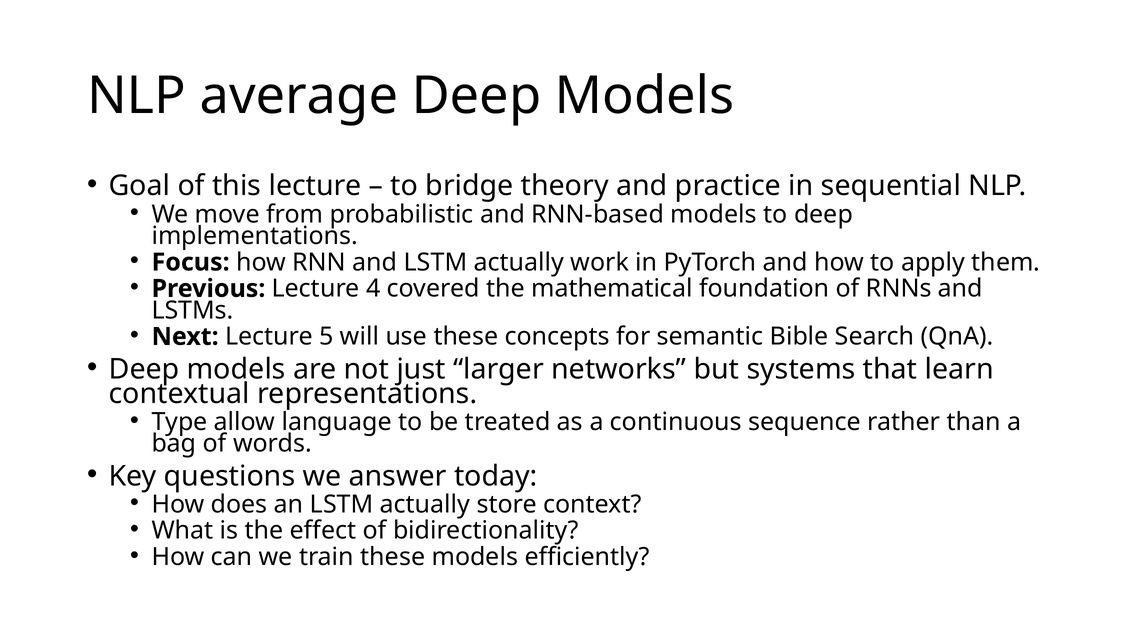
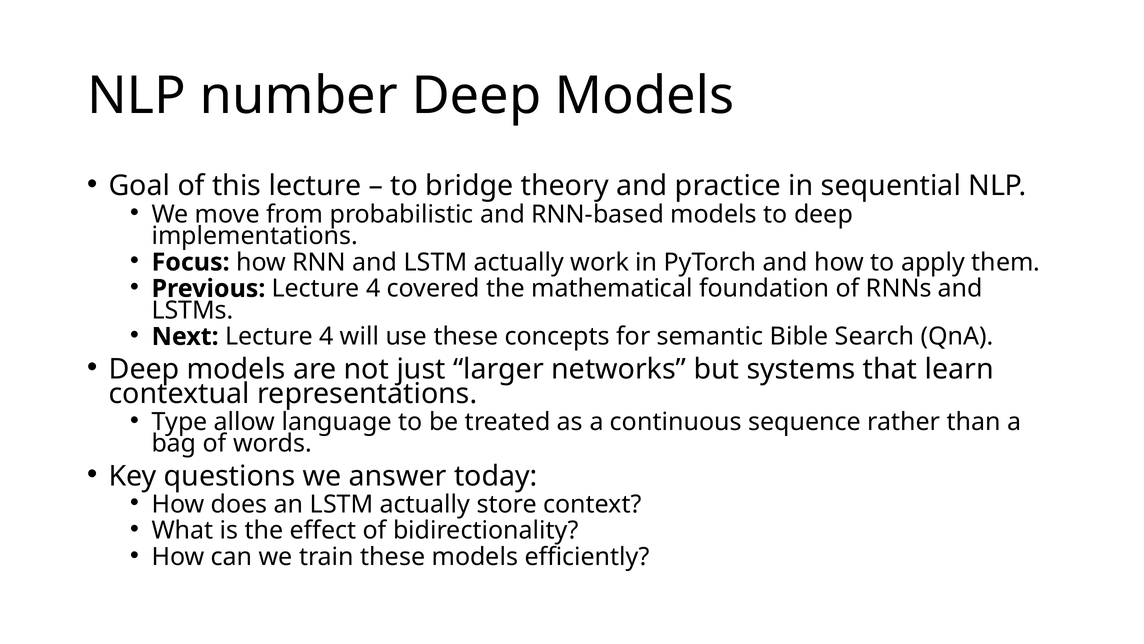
average: average -> number (299, 96)
Next Lecture 5: 5 -> 4 (326, 336)
